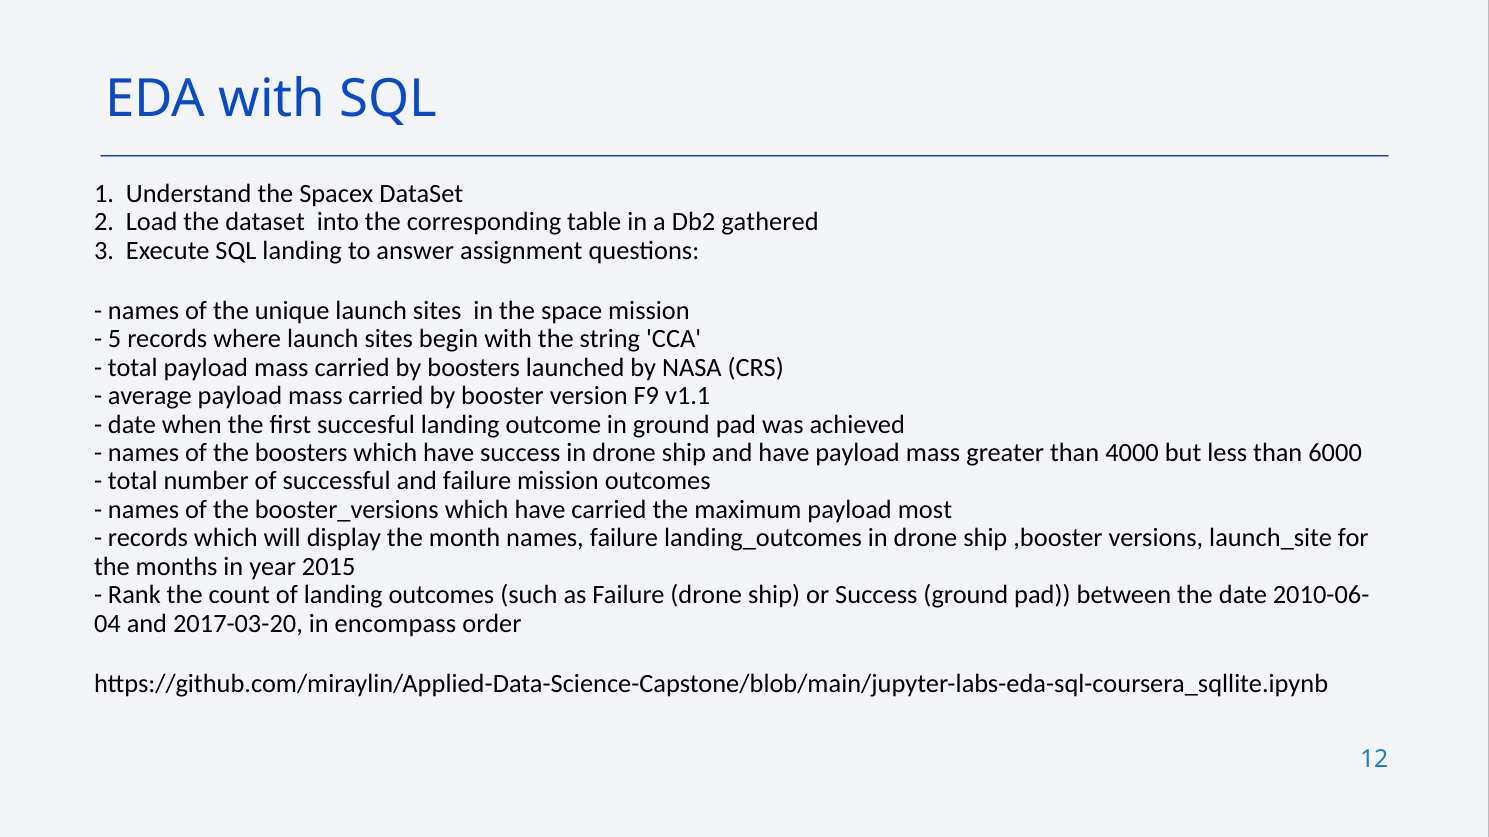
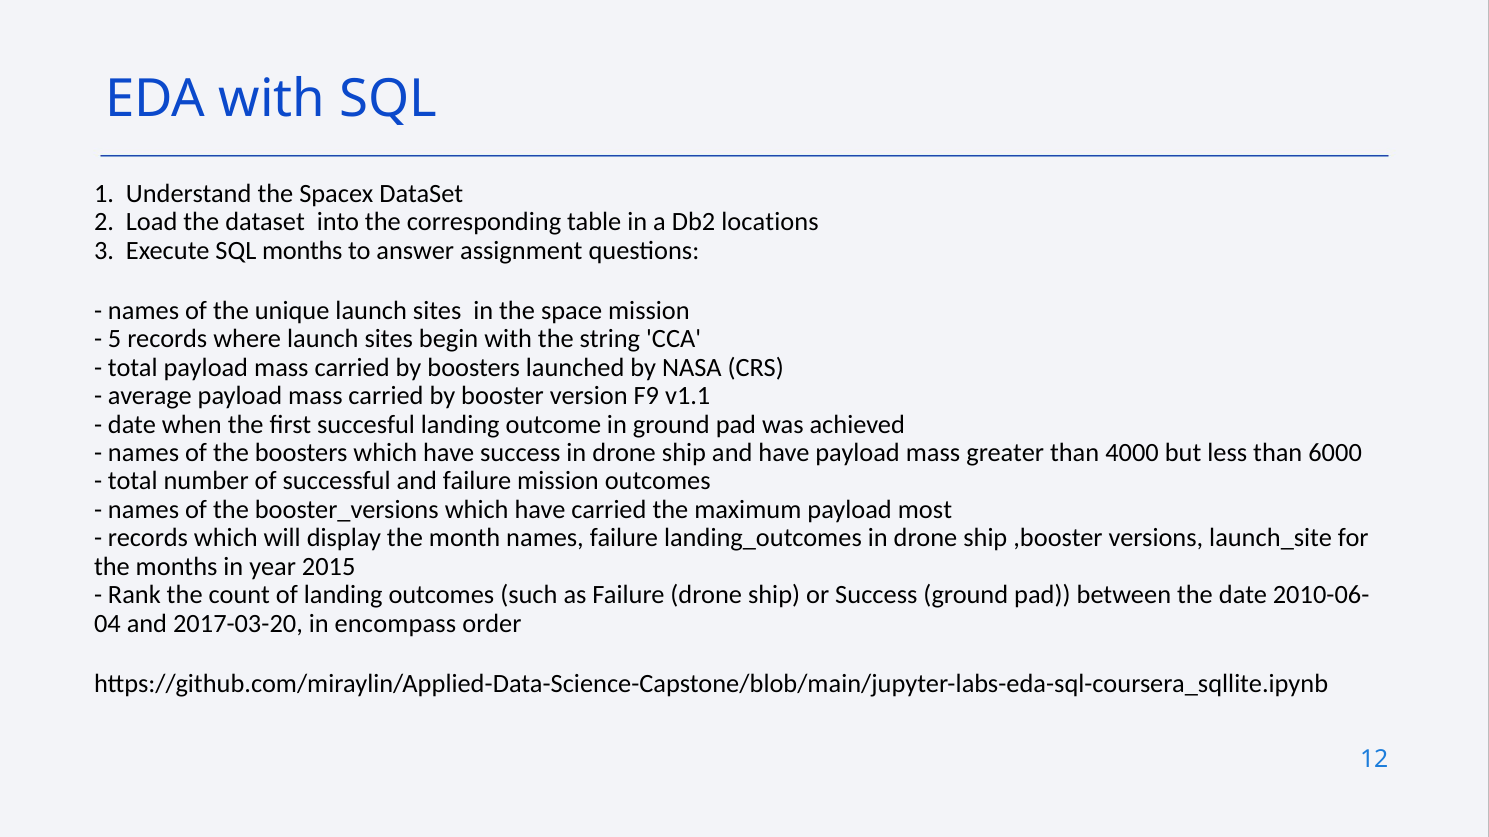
gathered: gathered -> locations (770, 222)
SQL landing: landing -> months (302, 251)
